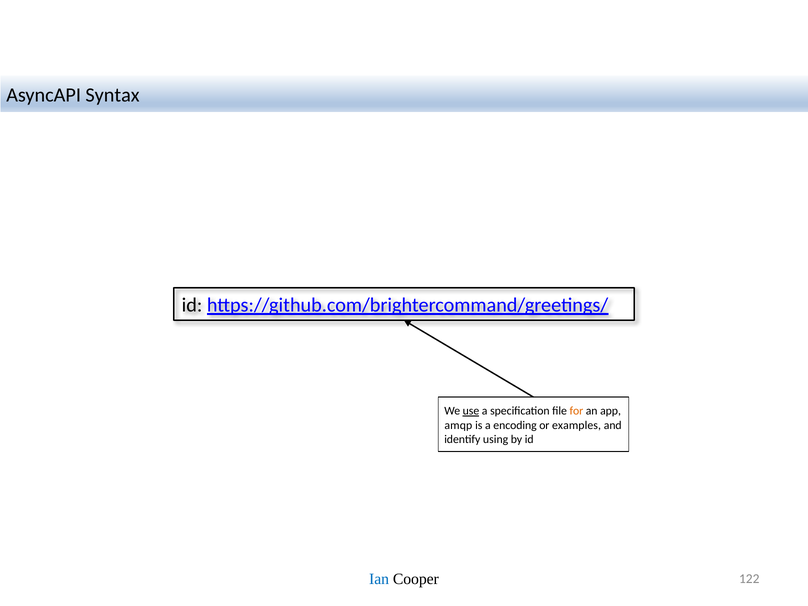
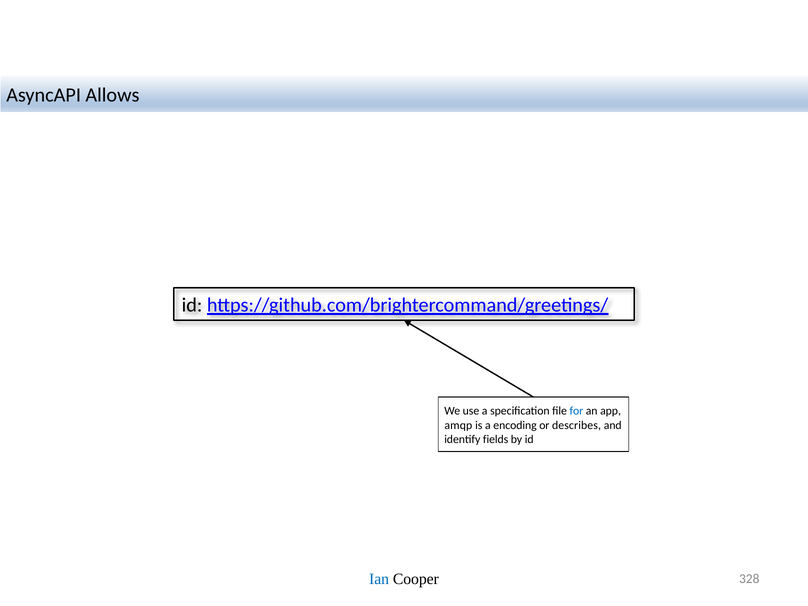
Syntax: Syntax -> Allows (112, 95)
use underline: present -> none (471, 411)
for colour: orange -> blue (576, 411)
examples: examples -> describes (577, 425)
using: using -> fields (496, 439)
122: 122 -> 328 (749, 579)
